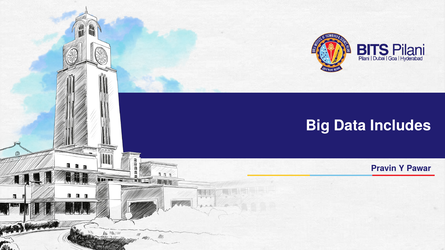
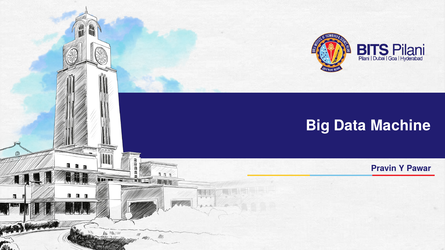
Includes: Includes -> Machine (401, 126)
